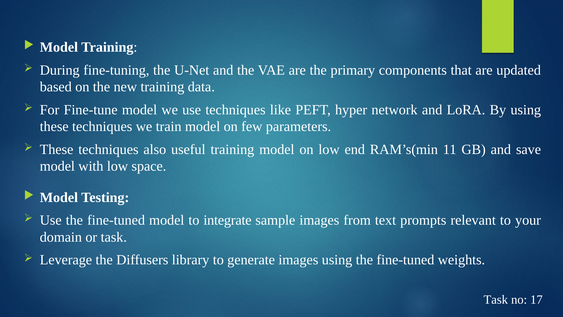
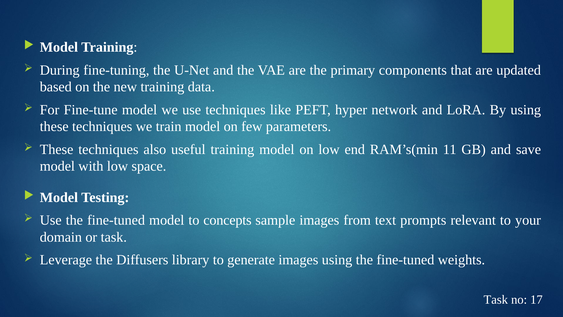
integrate: integrate -> concepts (227, 220)
